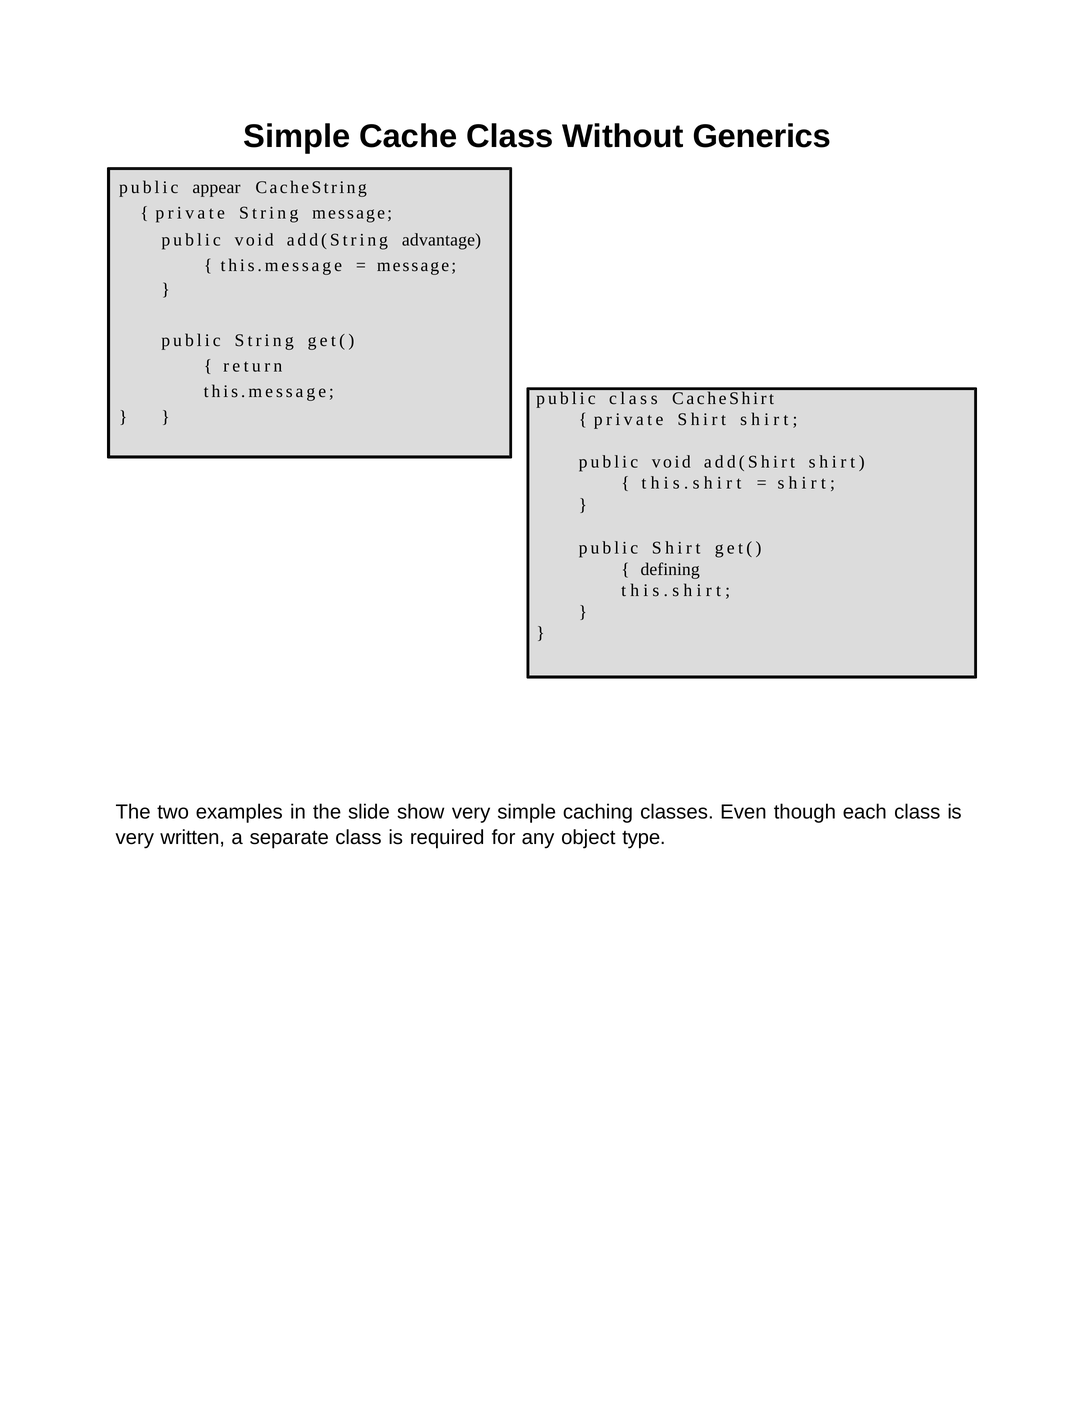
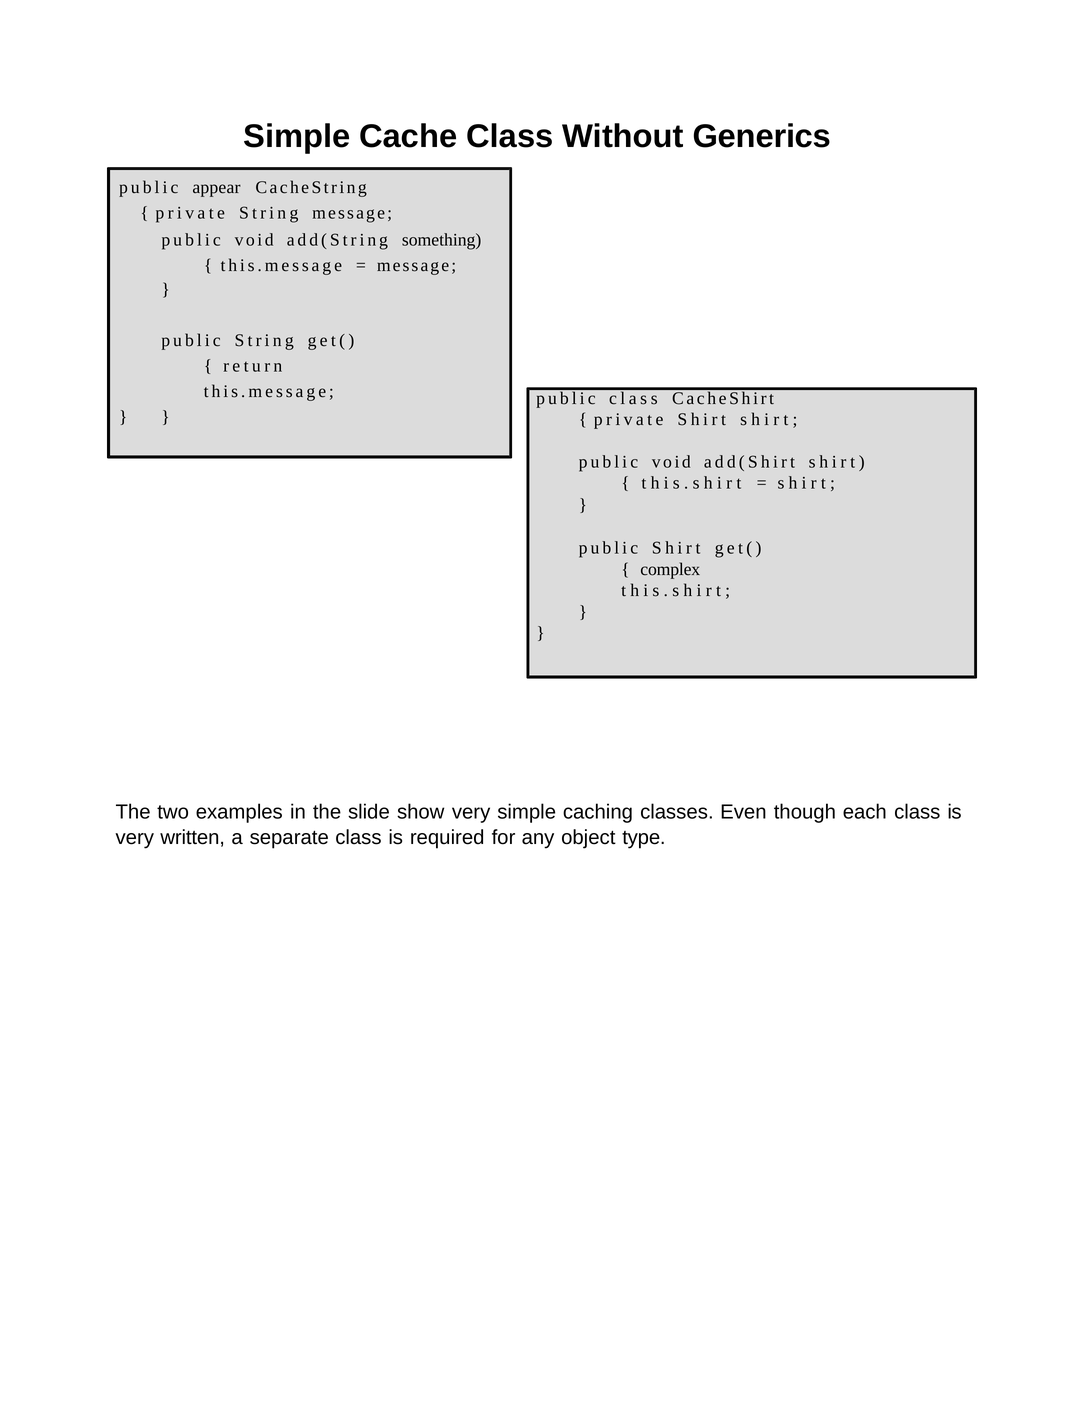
advantage: advantage -> something (442, 240)
defining: defining -> complex (670, 569)
